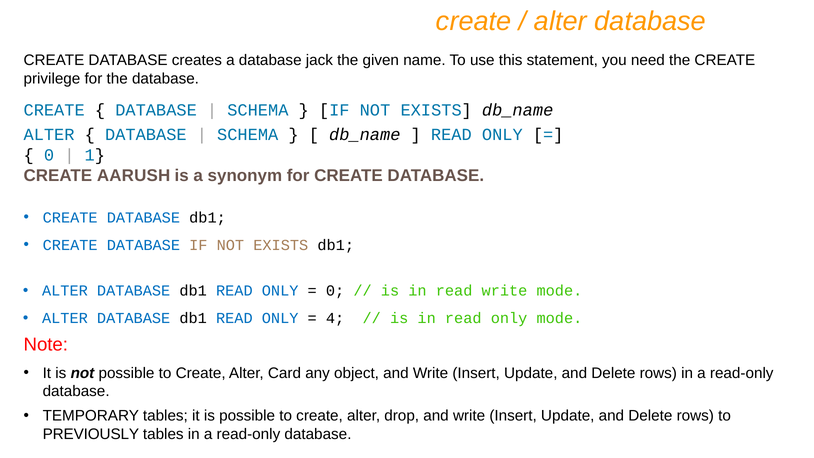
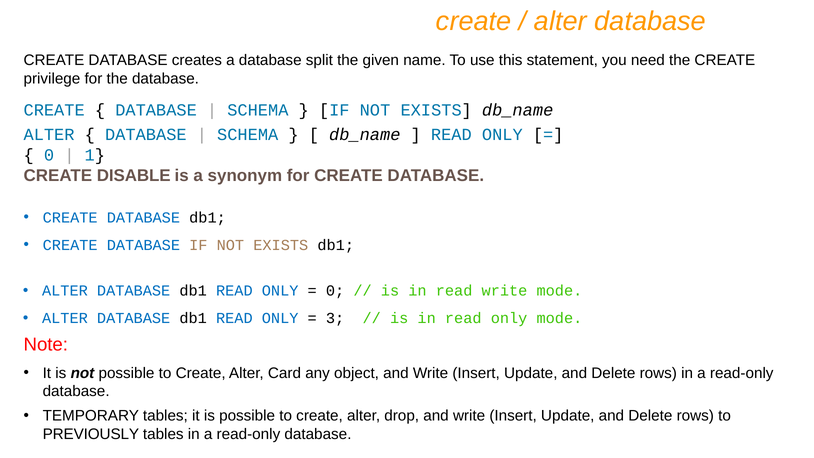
jack: jack -> split (319, 60)
AARUSH: AARUSH -> DISABLE (134, 175)
4: 4 -> 3 (335, 318)
